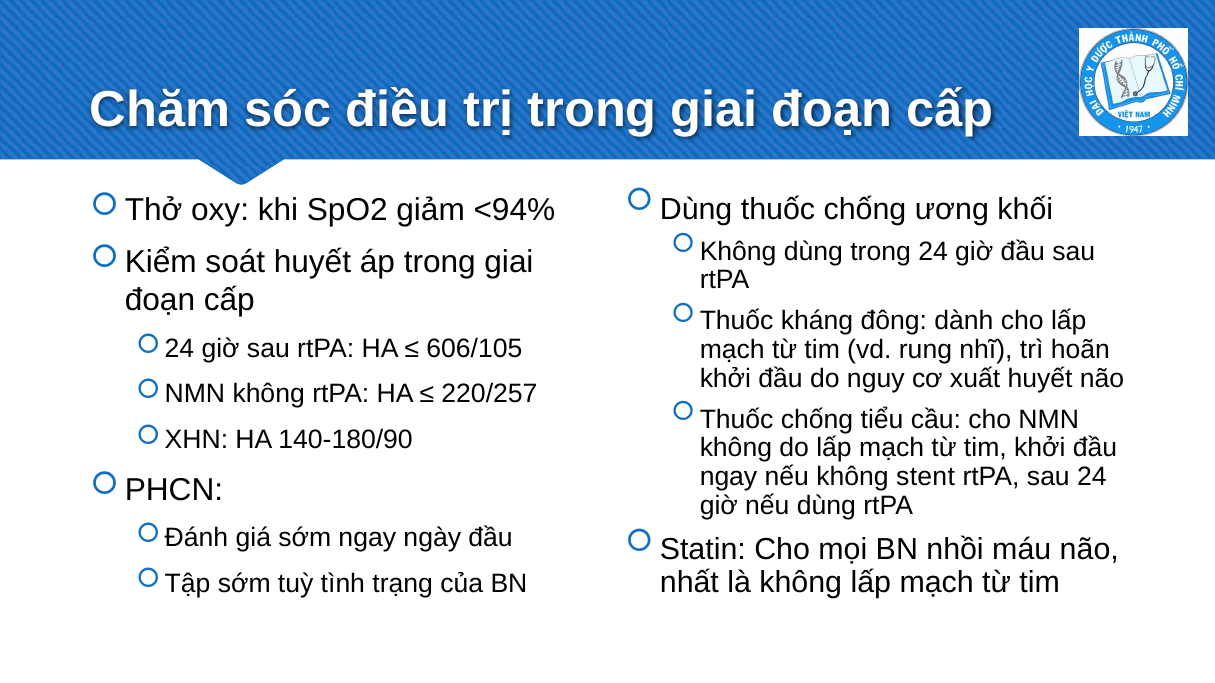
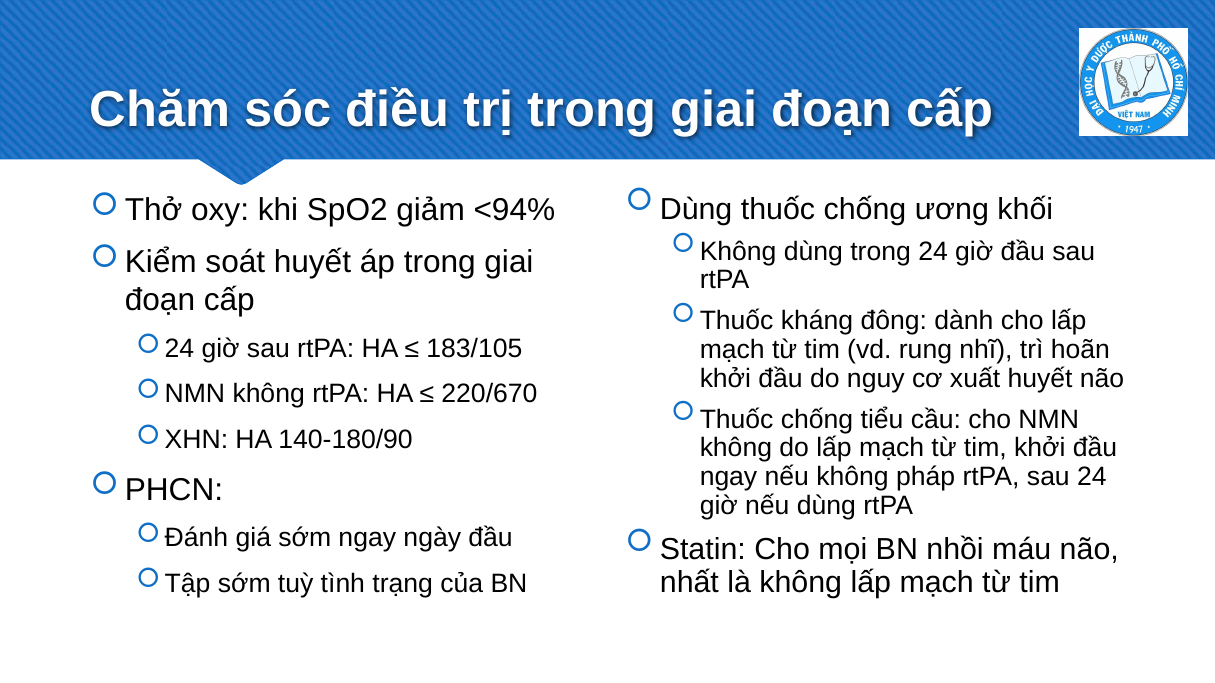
606/105: 606/105 -> 183/105 (474, 349)
220/257: 220/257 -> 220/670 (489, 394)
stent: stent -> pháp (926, 477)
